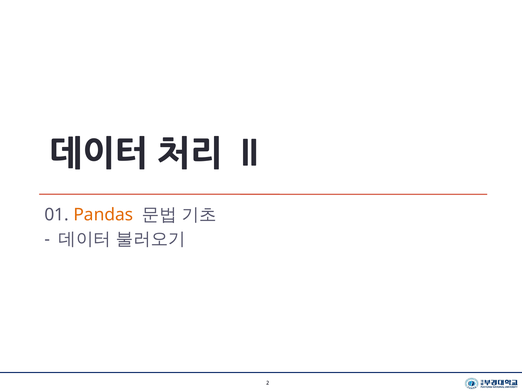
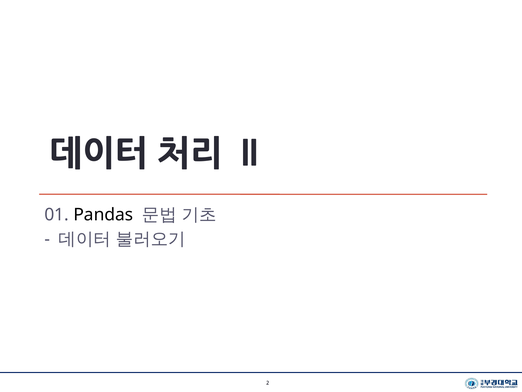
Pandas colour: orange -> black (103, 214)
